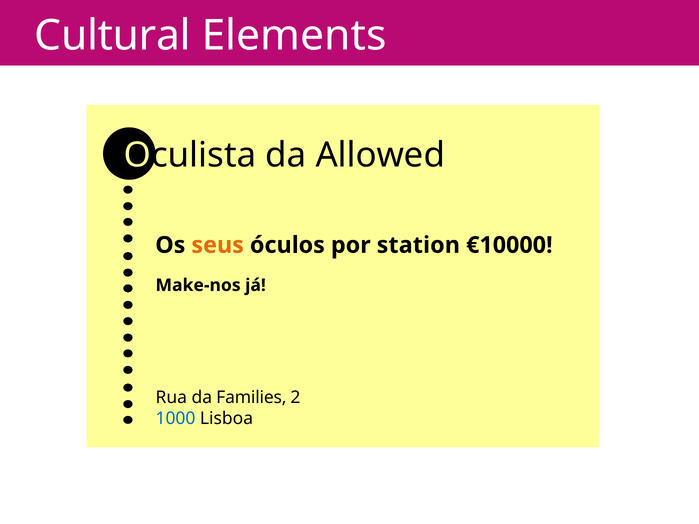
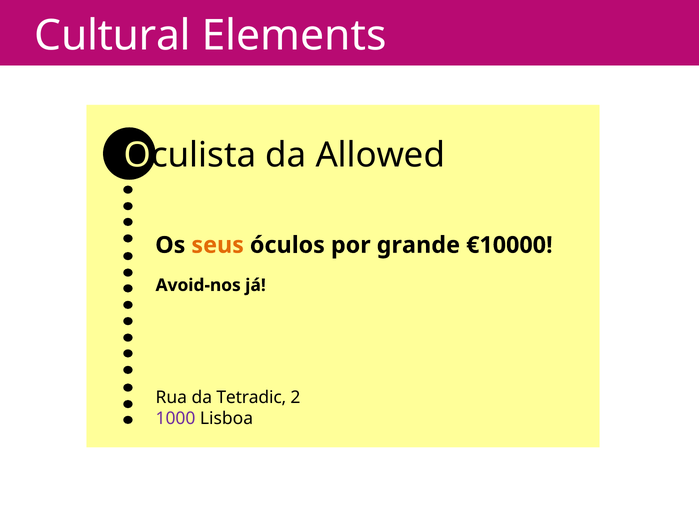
station: station -> grande (418, 245)
Make-nos: Make-nos -> Avoid-nos (198, 285)
Families: Families -> Tetradic (251, 398)
1000 colour: blue -> purple (175, 419)
